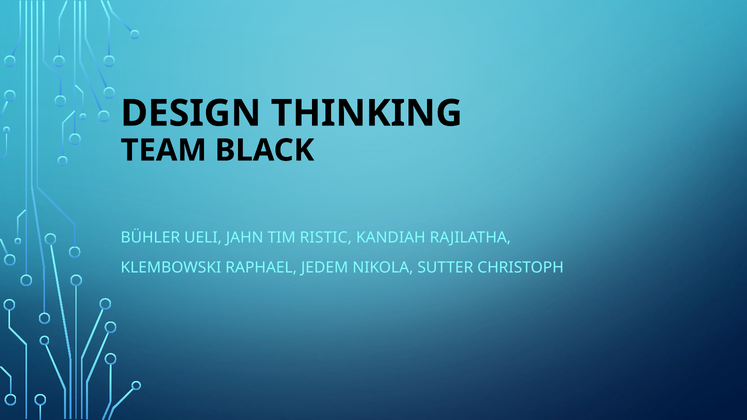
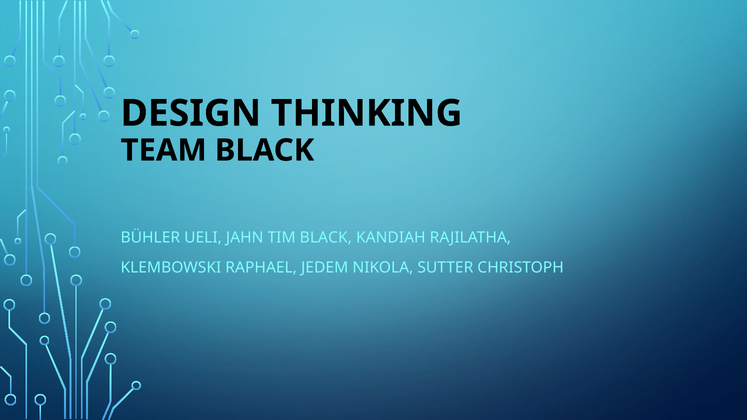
TIM RISTIC: RISTIC -> BLACK (326, 238)
